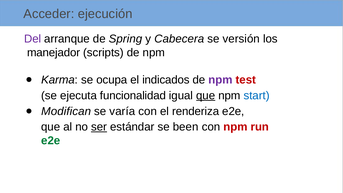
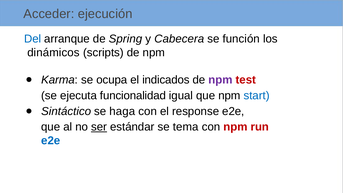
Del colour: purple -> blue (33, 39)
versión: versión -> función (241, 39)
manejador: manejador -> dinámicos (53, 52)
que underline: present -> none (206, 95)
Modifican: Modifican -> Sintáctico (66, 111)
varía: varía -> haga (122, 111)
renderiza: renderiza -> response (196, 111)
been: been -> tema (186, 127)
e2e colour: green -> blue (51, 141)
